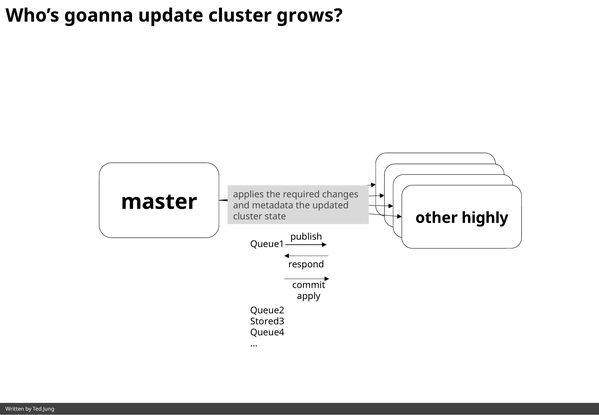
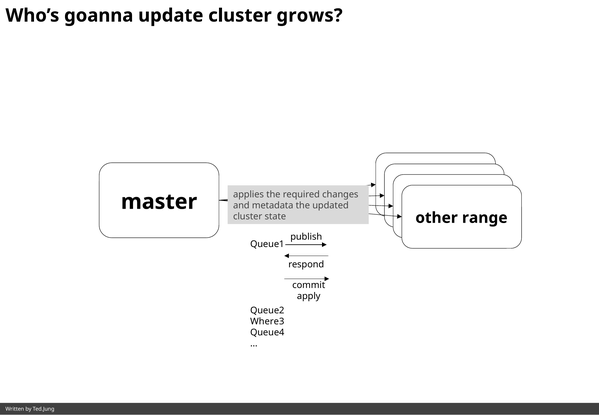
highly: highly -> range (485, 218)
Stored3: Stored3 -> Where3 (267, 321)
